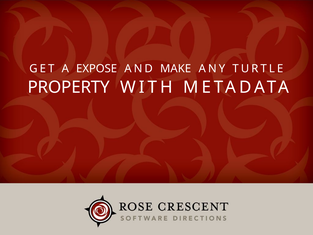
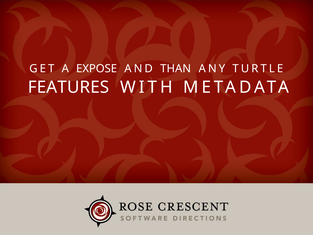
MAKE: MAKE -> THAN (176, 68)
PROPERTY: PROPERTY -> FEATURES (69, 87)
